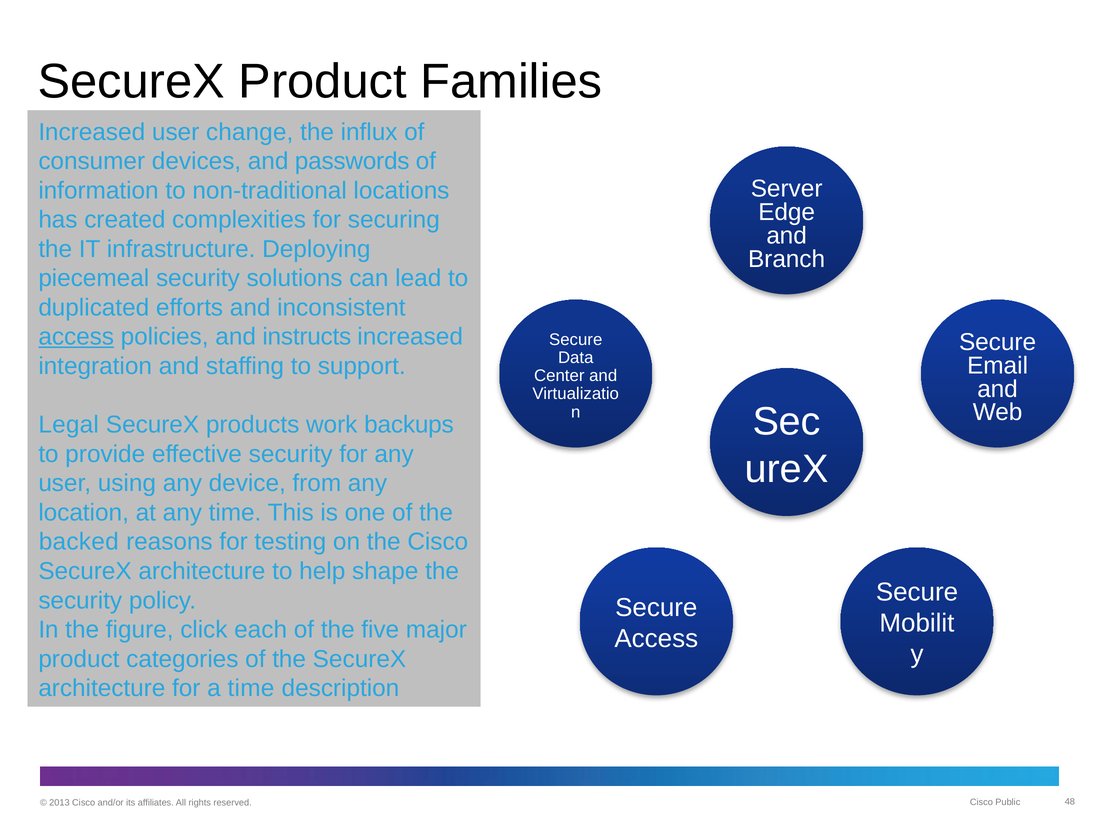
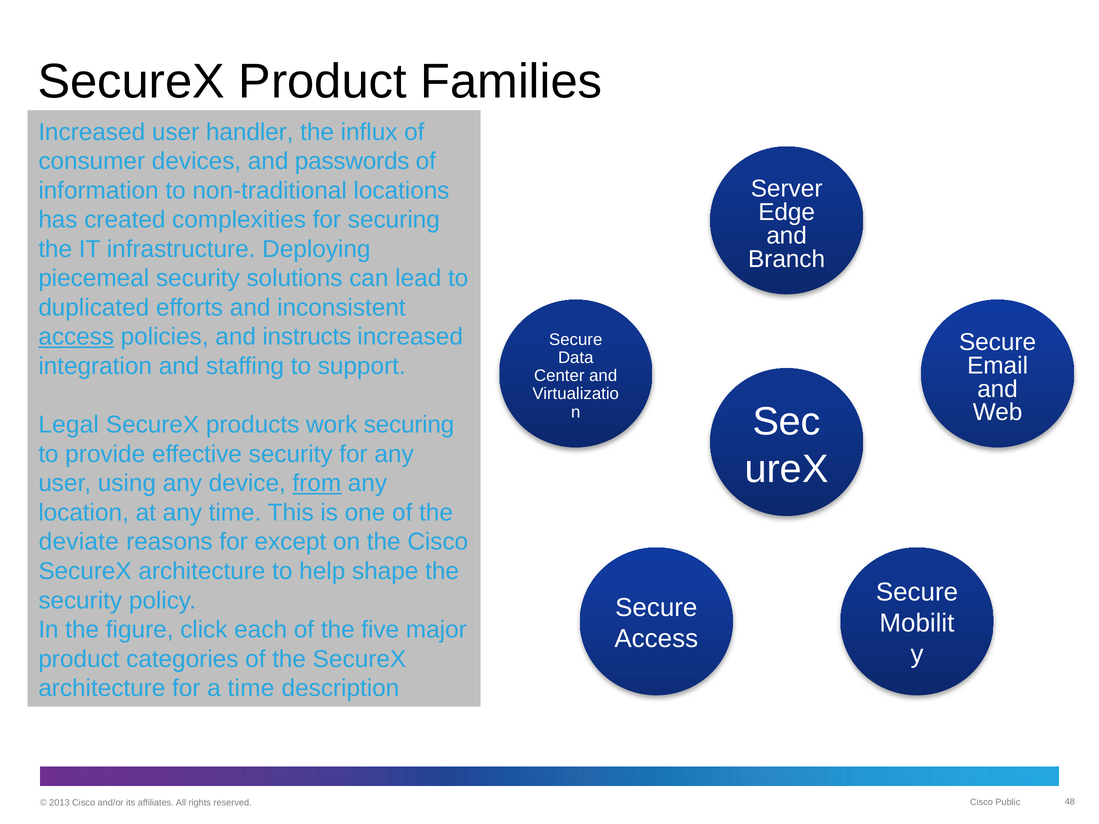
change: change -> handler (250, 132)
work backups: backups -> securing (409, 425)
from underline: none -> present (317, 484)
backed: backed -> deviate (79, 542)
testing: testing -> except (290, 542)
